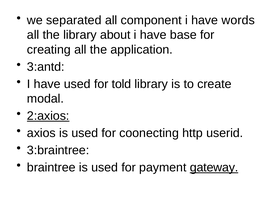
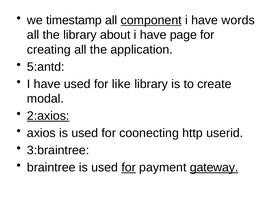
separated: separated -> timestamp (74, 20)
component underline: none -> present (151, 20)
base: base -> page (183, 35)
3:antd: 3:antd -> 5:antd (46, 67)
told: told -> like (121, 84)
for underline: none -> present (129, 168)
